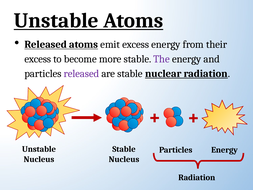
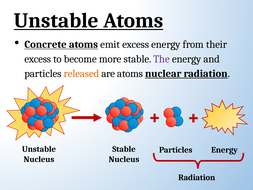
Released: Released -> Concrete (46, 44)
released colour: purple -> orange (81, 73)
are stable: stable -> atoms (130, 73)
